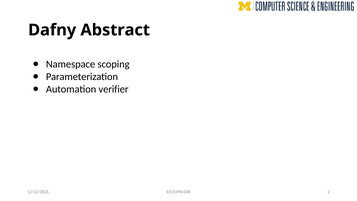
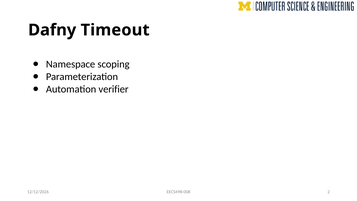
Abstract: Abstract -> Timeout (115, 30)
